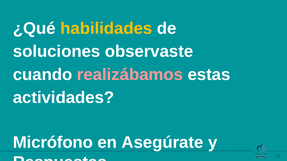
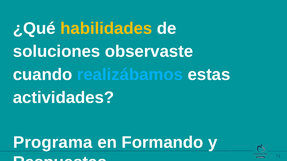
realizábamos colour: pink -> light blue (130, 75)
Micrófono: Micrófono -> Programa (53, 143)
Asegúrate: Asegúrate -> Formando (162, 143)
